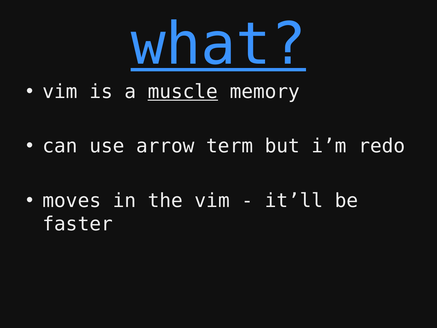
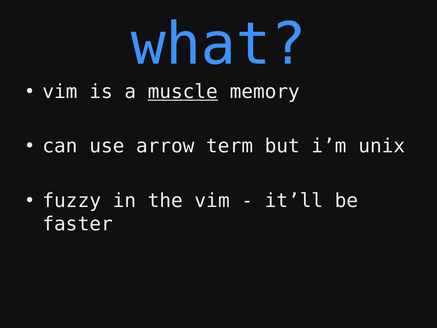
what underline: present -> none (218, 45)
redo: redo -> unix (382, 146)
moves: moves -> fuzzy (72, 201)
